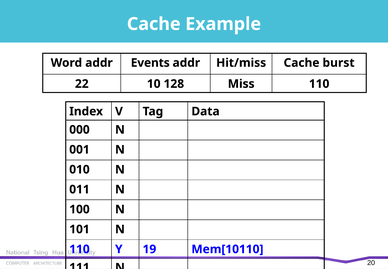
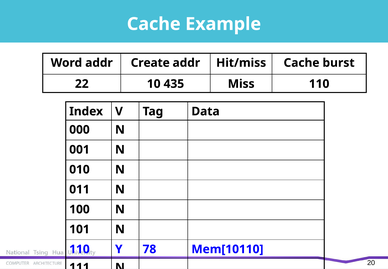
Events: Events -> Create (150, 63)
128: 128 -> 435 (174, 84)
19: 19 -> 78 (149, 249)
